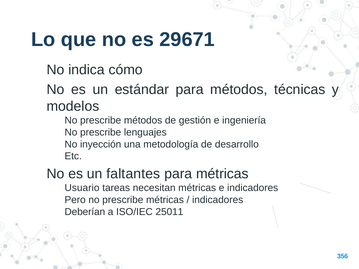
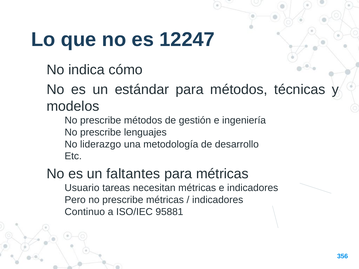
29671: 29671 -> 12247 (187, 40)
inyección: inyección -> liderazgo (101, 144)
Deberían: Deberían -> Continuo (85, 212)
25011: 25011 -> 95881 (169, 212)
